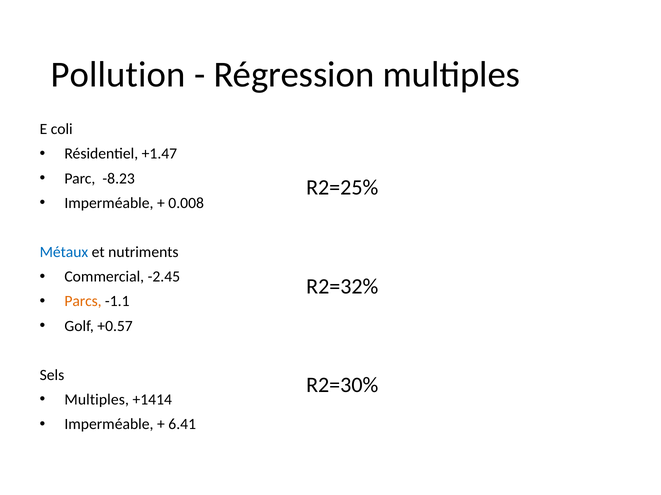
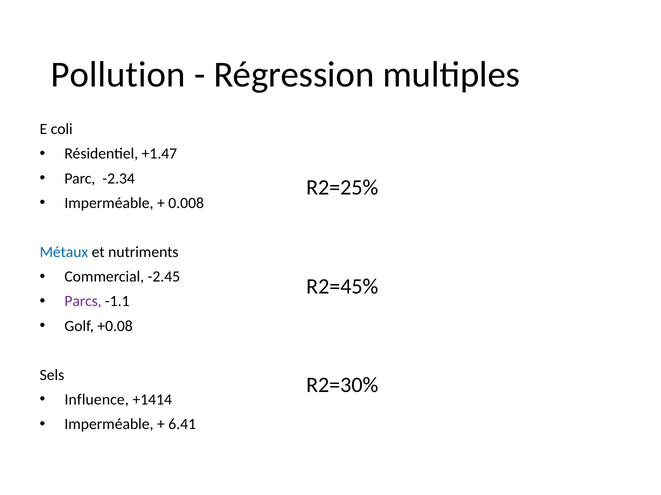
-8.23: -8.23 -> -2.34 (119, 179)
R2=32%: R2=32% -> R2=45% (342, 287)
Parcs colour: orange -> purple (83, 302)
+0.57: +0.57 -> +0.08 (115, 326)
Multiples: Multiples -> Influence (97, 400)
